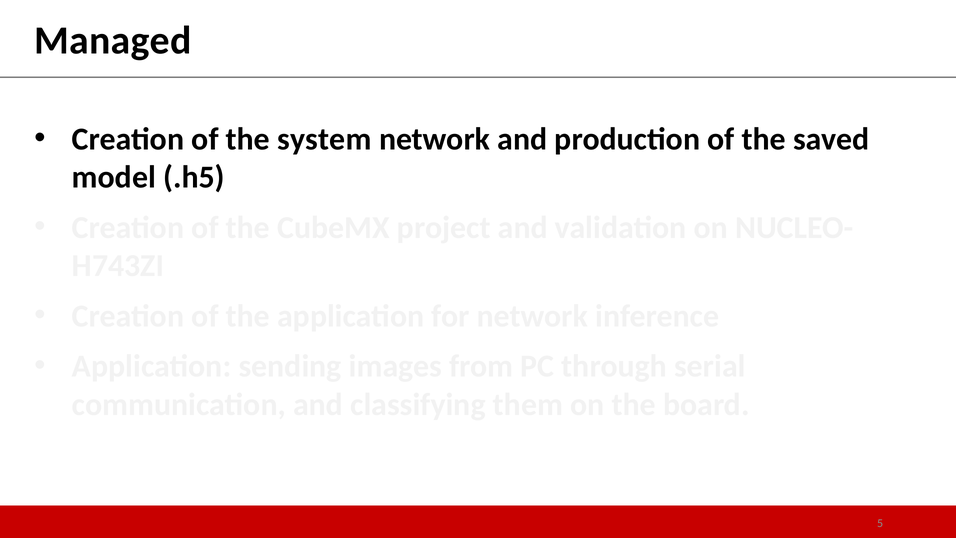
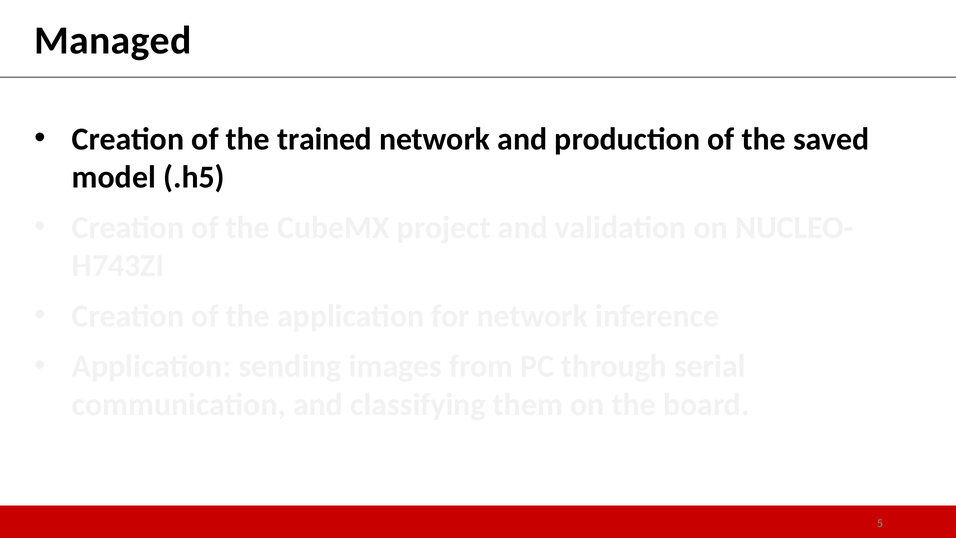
system: system -> trained (325, 139)
